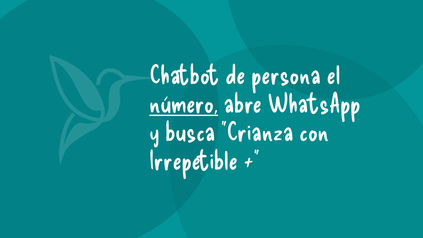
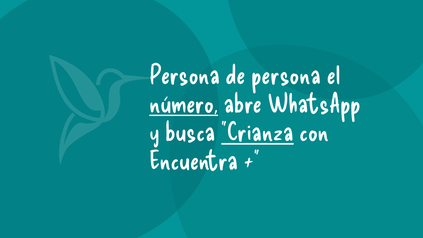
Chatbot: Chatbot -> Persona (185, 75)
Crianza underline: none -> present (257, 133)
Irrepetible: Irrepetible -> Encuentra (194, 161)
